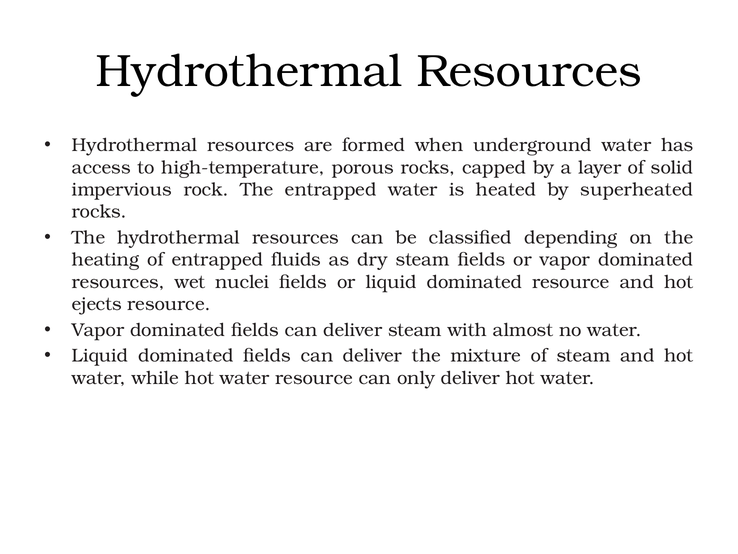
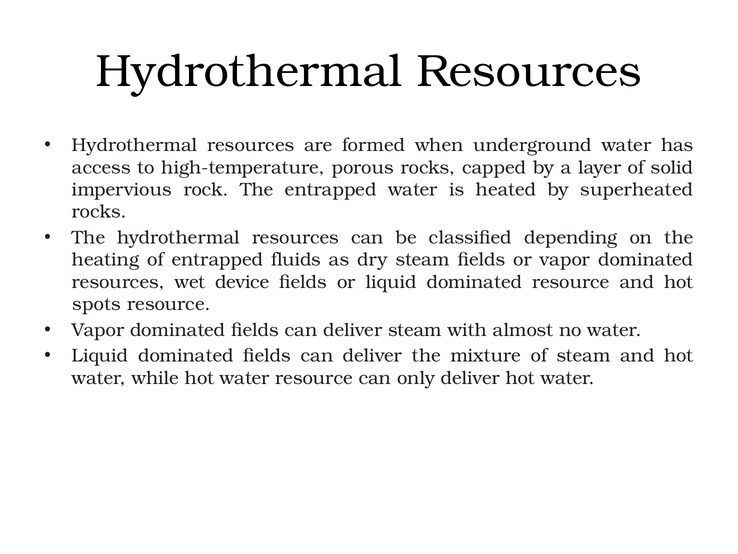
nuclei: nuclei -> device (242, 282)
ejects: ejects -> spots (97, 304)
